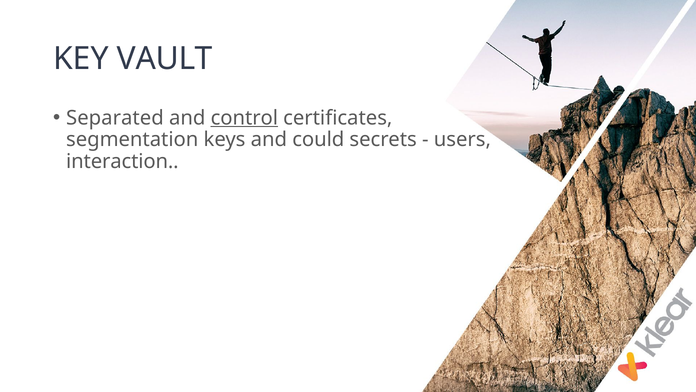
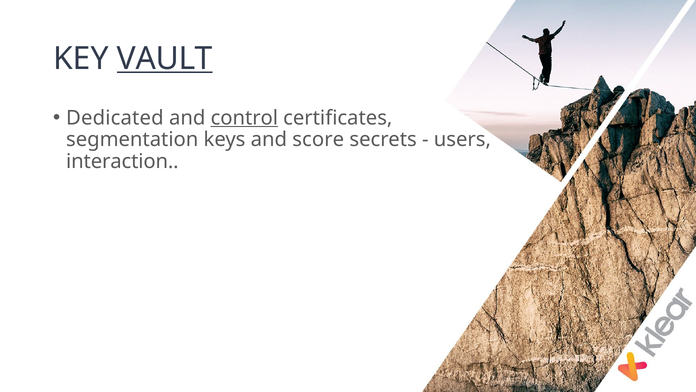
VAULT underline: none -> present (165, 58)
Separated: Separated -> Dedicated (115, 118)
could: could -> score (318, 140)
